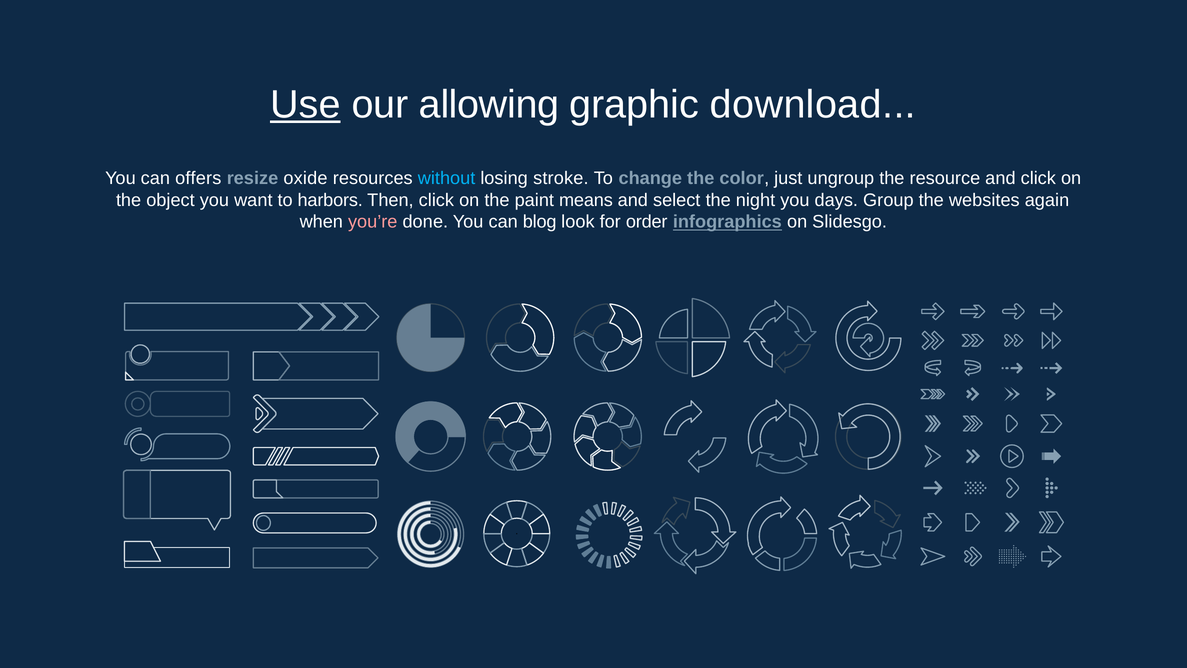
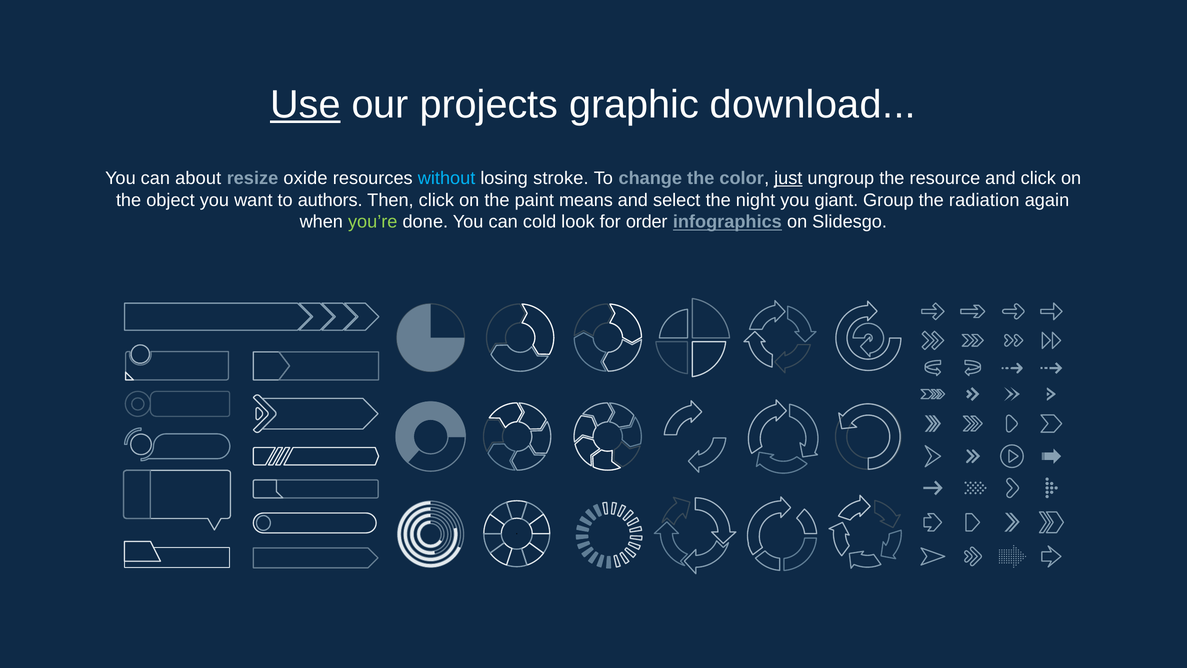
allowing: allowing -> projects (489, 105)
offers: offers -> about (198, 178)
just underline: none -> present (788, 178)
harbors: harbors -> authors (330, 200)
days: days -> giant (836, 200)
websites: websites -> radiation (984, 200)
you’re colour: pink -> light green (373, 222)
blog: blog -> cold (540, 222)
